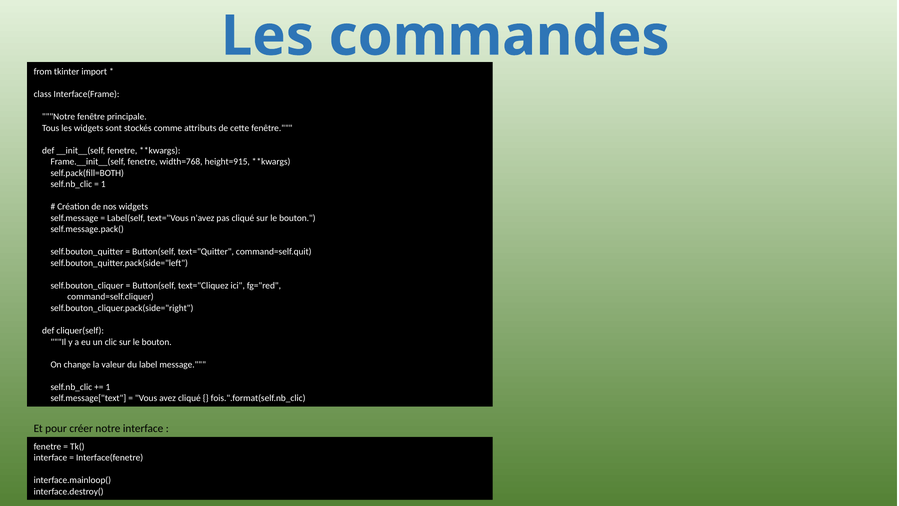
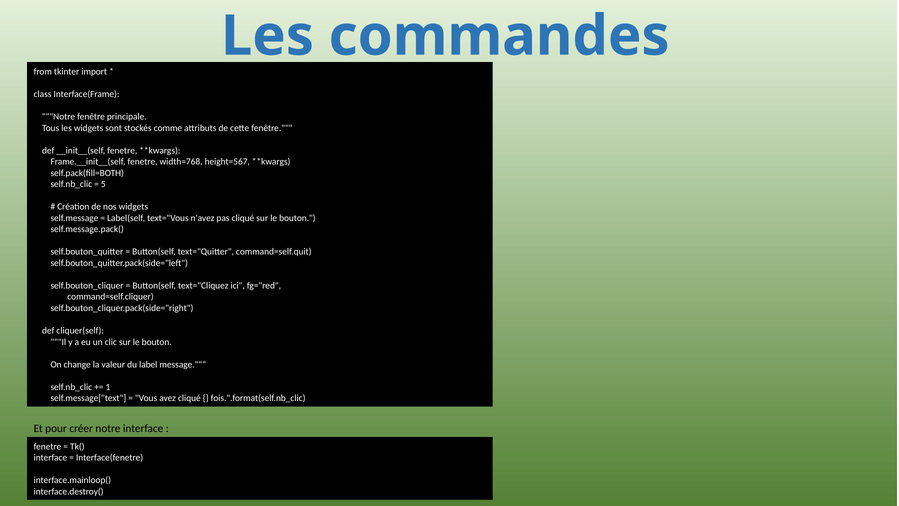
height=915: height=915 -> height=567 (227, 162)
1: 1 -> 5 (103, 184)
